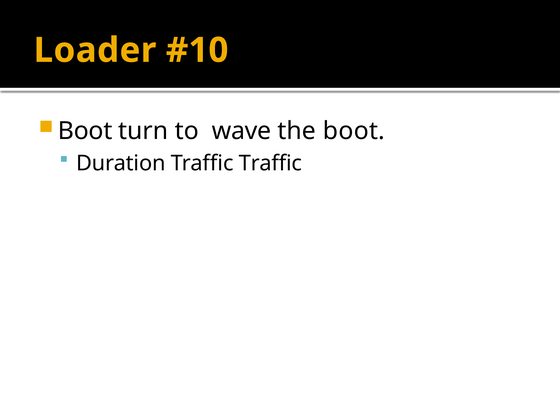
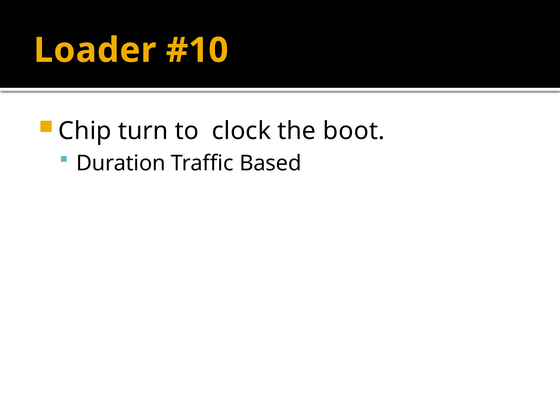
Boot: Boot -> Chip (85, 131)
wave: wave -> clock (241, 131)
Traffic Traffic: Traffic -> Based (270, 163)
